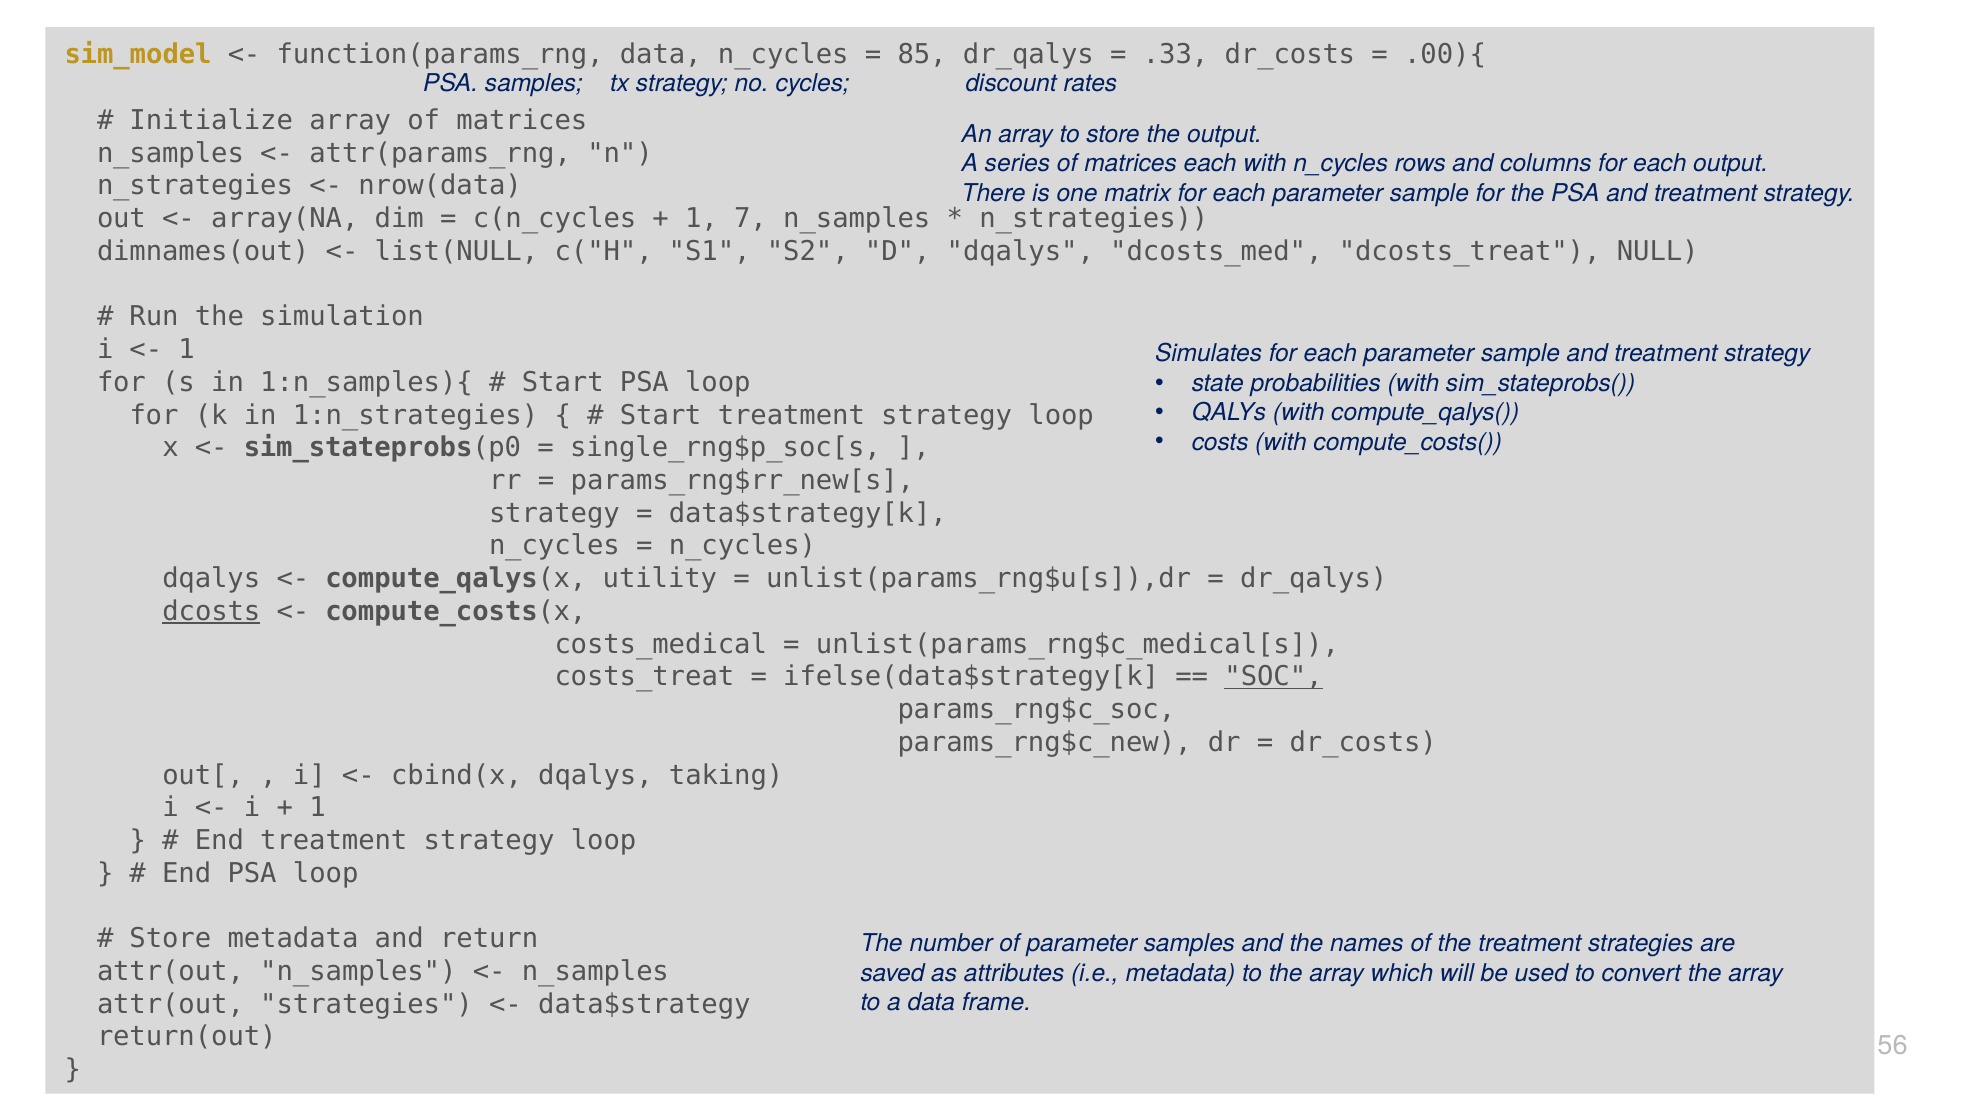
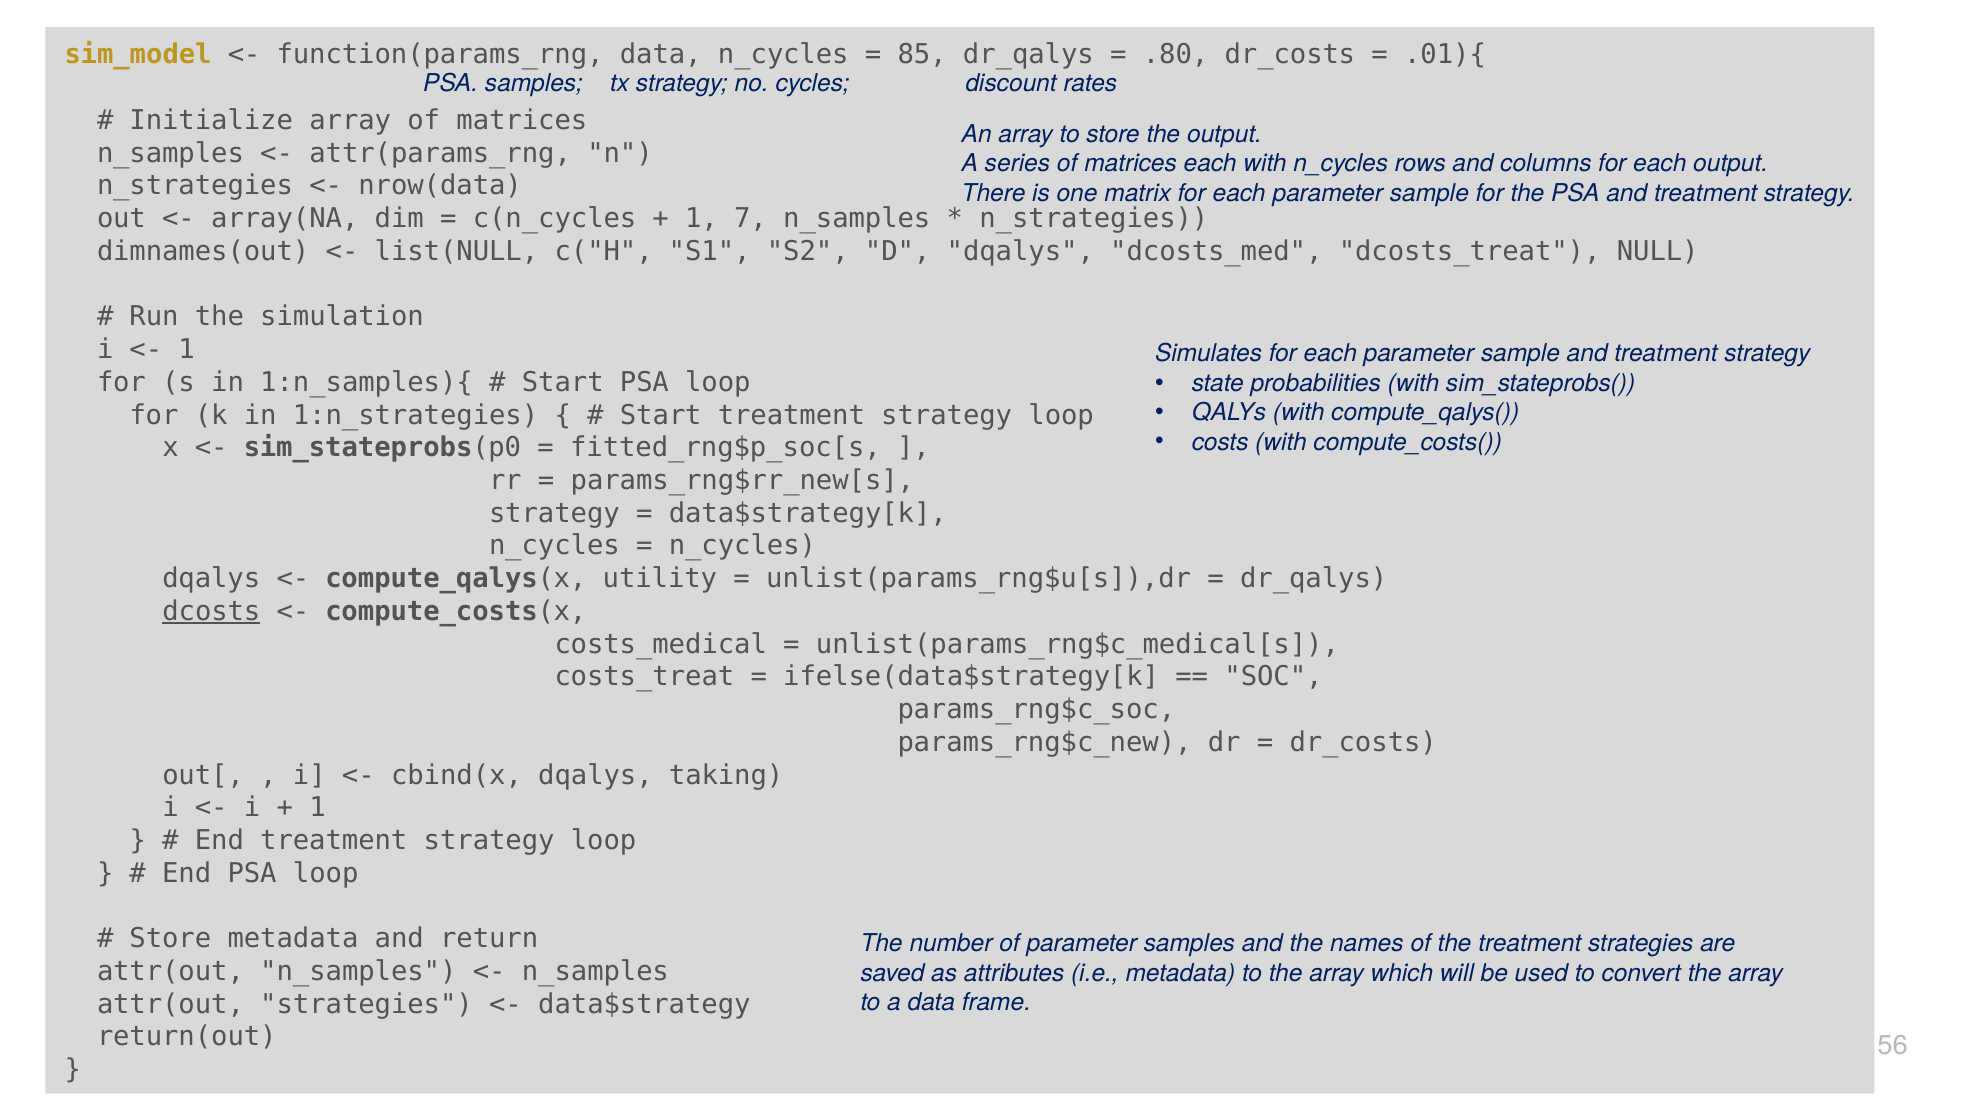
.33: .33 -> .80 (1176, 55)
.00){: .00){ -> .01){ (1445, 55)
single_rng$p_soc[s: single_rng$p_soc[s -> fitted_rng$p_soc[s (725, 448)
SOC underline: present -> none (1274, 677)
